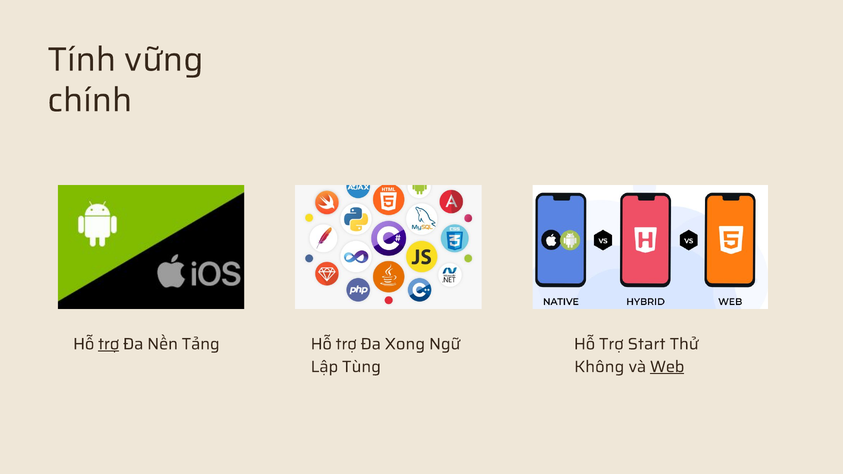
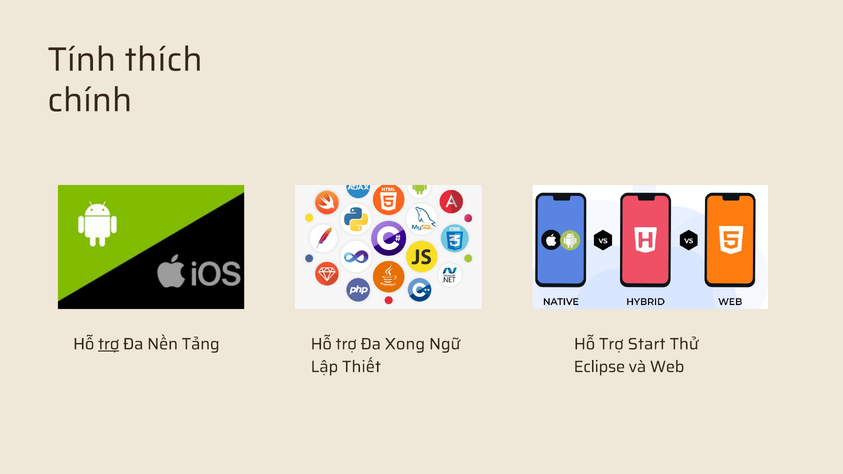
vững: vững -> thích (164, 60)
Tùng: Tùng -> Thiết (361, 367)
Không: Không -> Eclipse (599, 367)
Web underline: present -> none (667, 367)
